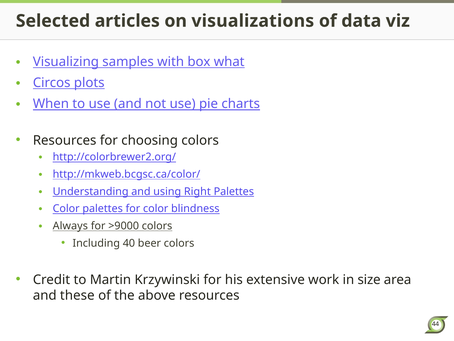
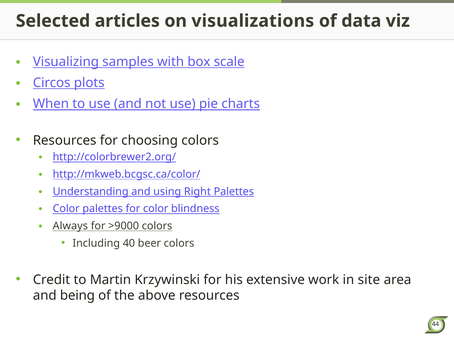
what: what -> scale (229, 62)
size: size -> site (369, 279)
these: these -> being (77, 295)
